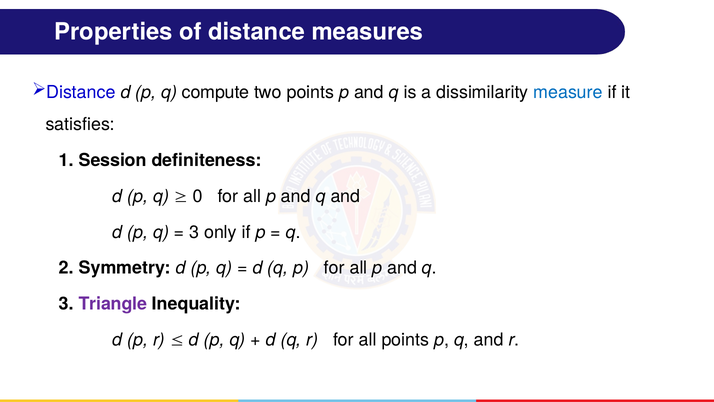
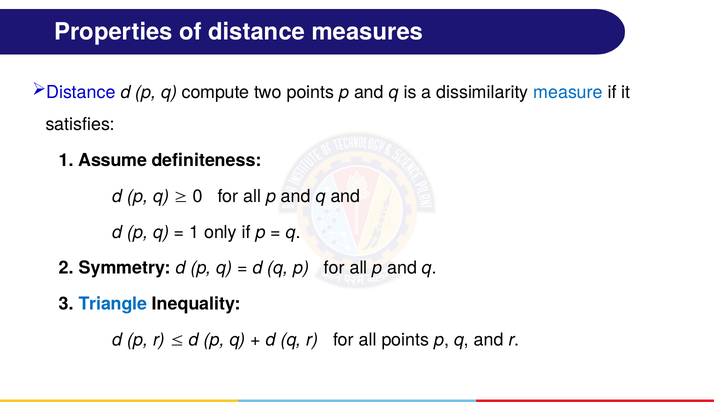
Session: Session -> Assume (113, 160)
3: 3 -> 1 (194, 232)
Triangle colour: purple -> blue (113, 304)
